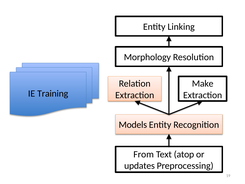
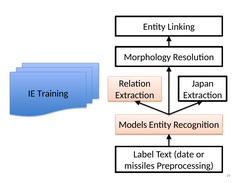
Make: Make -> Japan (203, 84)
From: From -> Label (144, 154)
atop: atop -> date (184, 154)
updates: updates -> missiles (139, 166)
